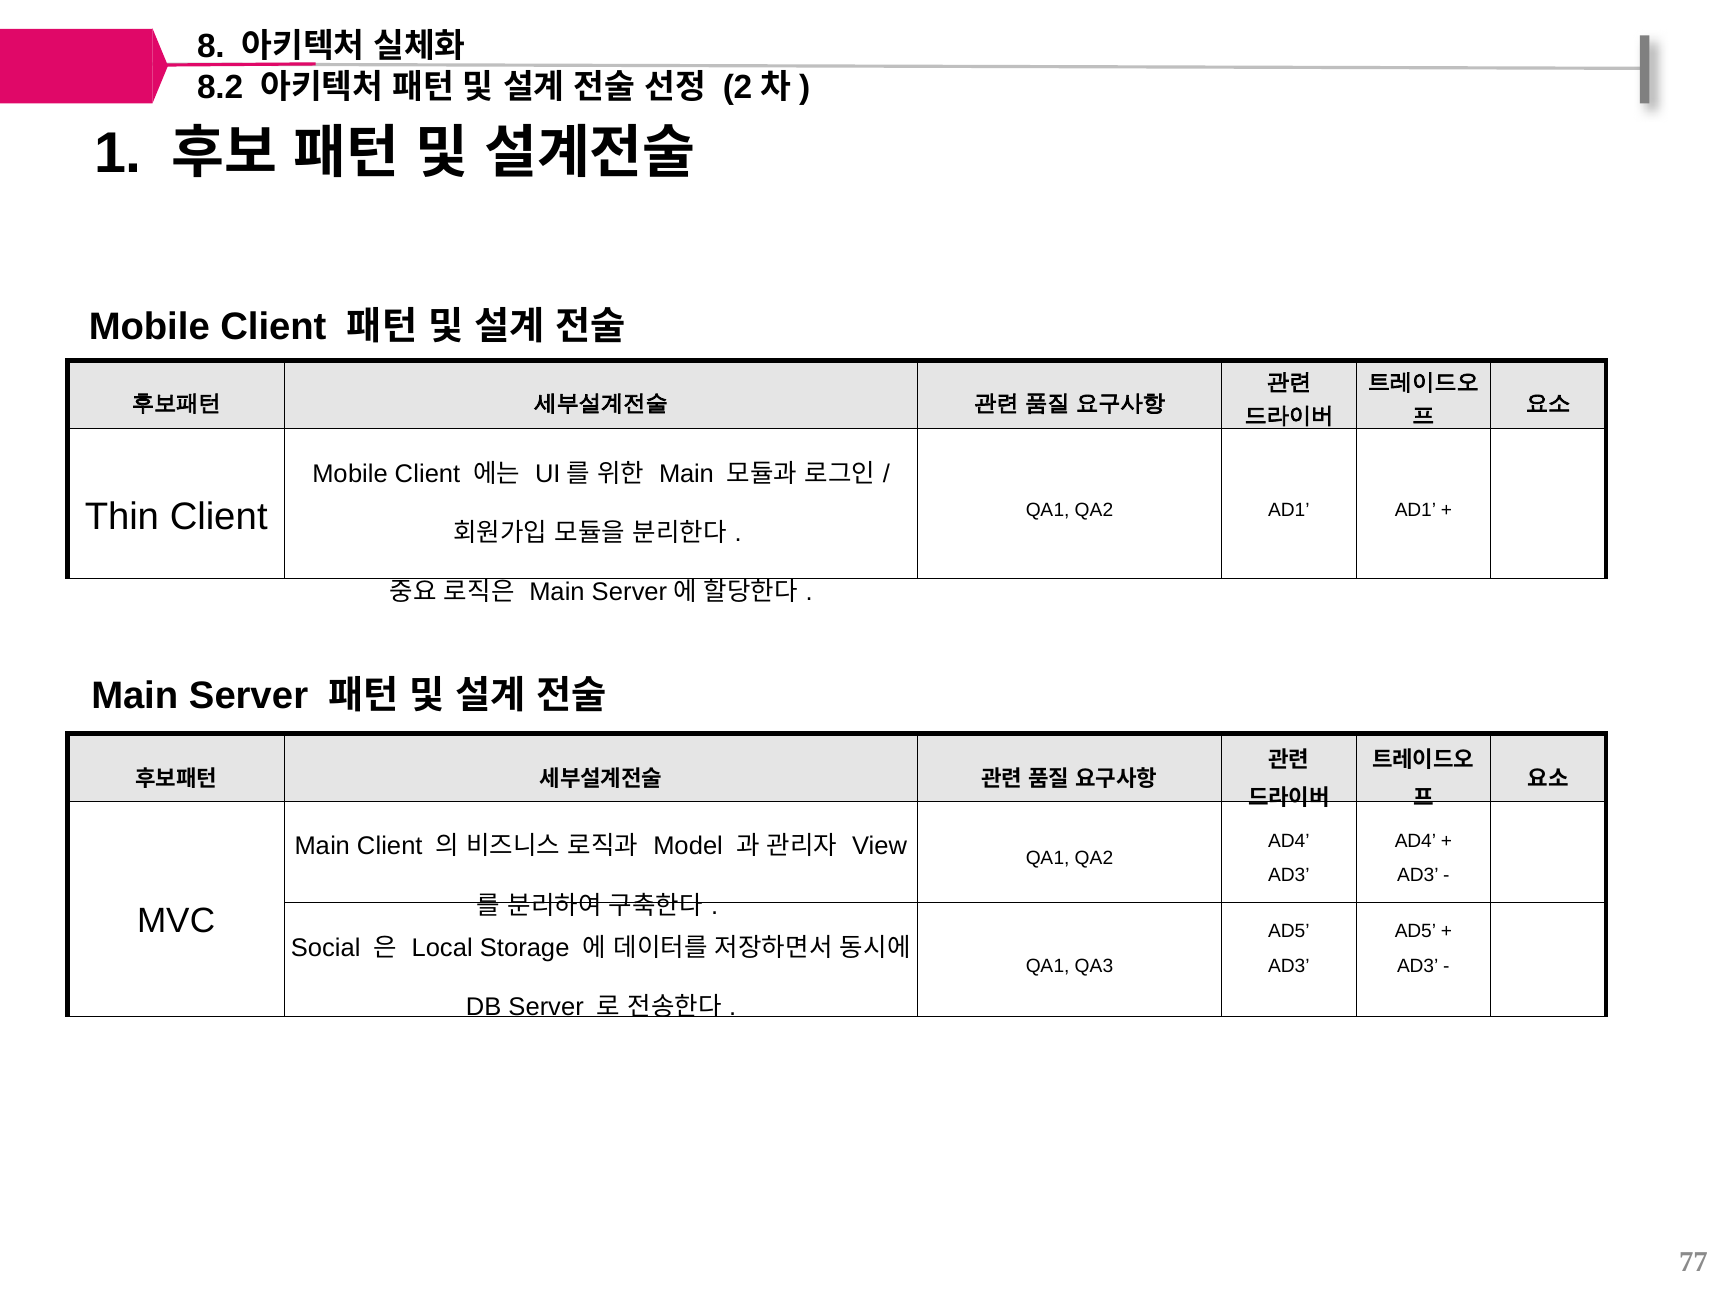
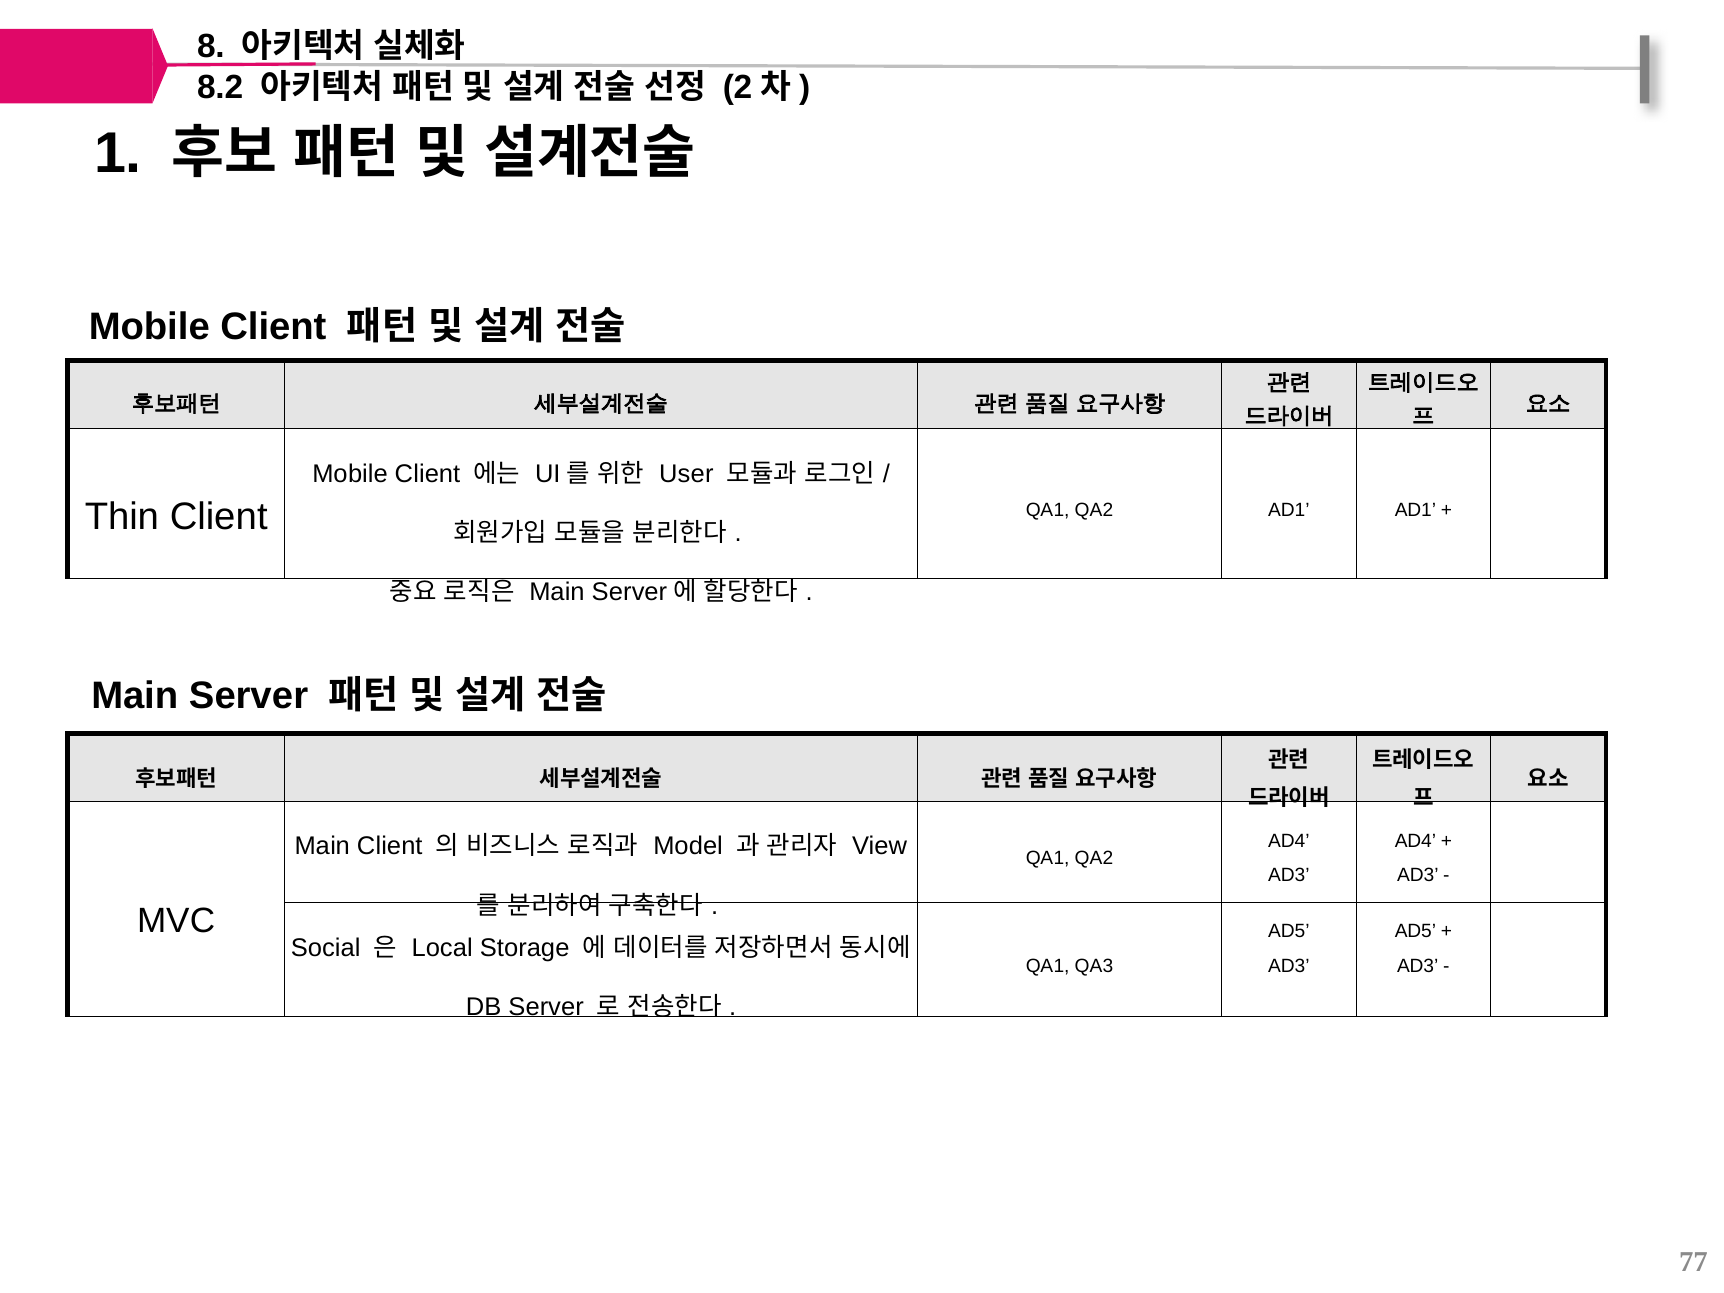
Main: Main -> User (686, 474)
